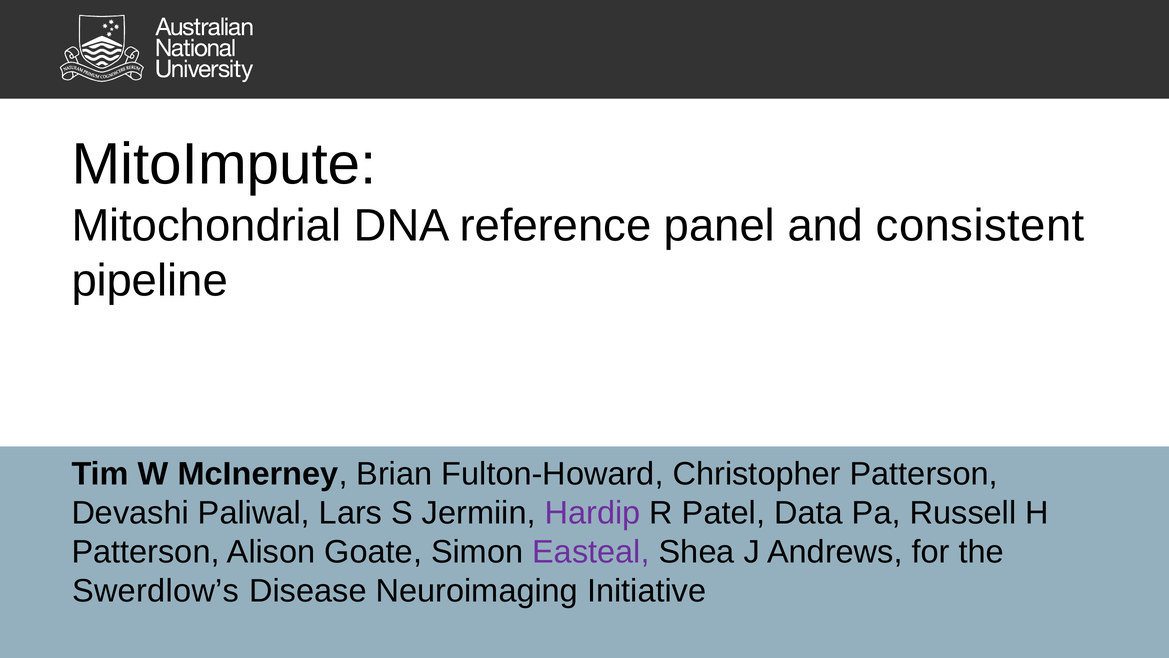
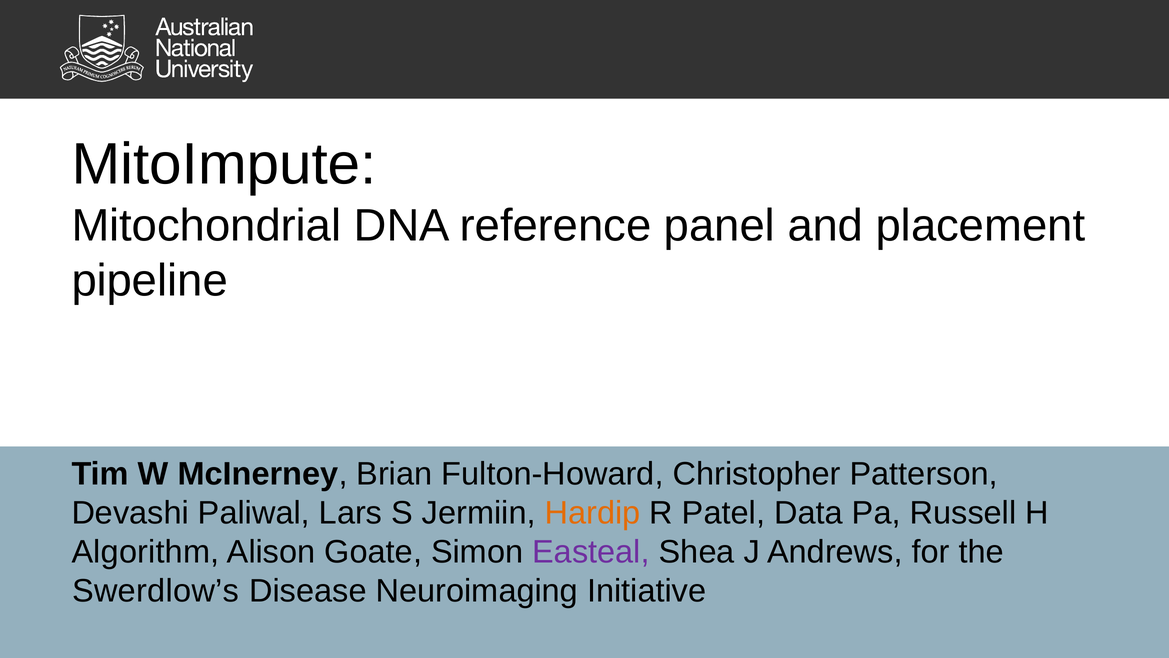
consistent: consistent -> placement (980, 226)
Hardip colour: purple -> orange (593, 513)
Patterson: Patterson -> Algorithm (145, 552)
